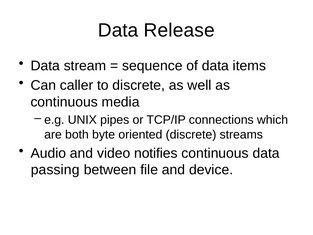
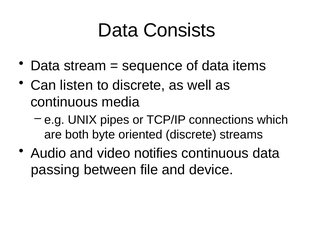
Release: Release -> Consists (179, 30)
caller: caller -> listen (76, 85)
